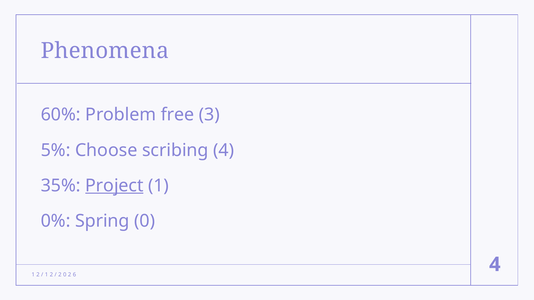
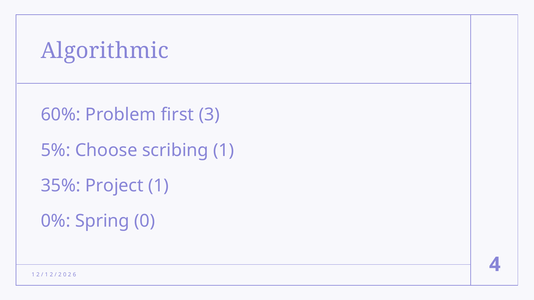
Phenomena: Phenomena -> Algorithmic (105, 51)
free: free -> first (177, 115)
scribing 4: 4 -> 1 (224, 150)
Project underline: present -> none (114, 186)
